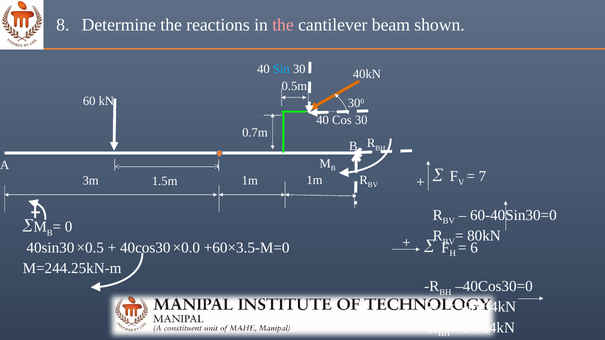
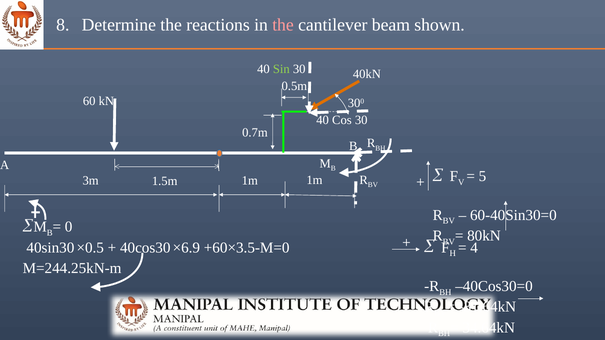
Sin colour: light blue -> light green (281, 69)
7: 7 -> 5 (482, 177)
×0.0: ×0.0 -> ×6.9 (186, 248)
6: 6 -> 4 (474, 248)
-98.64kN: -98.64kN -> -31.64kN (487, 307)
